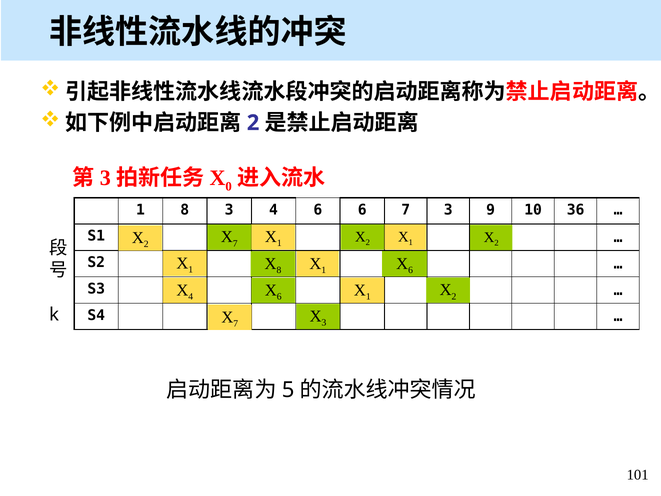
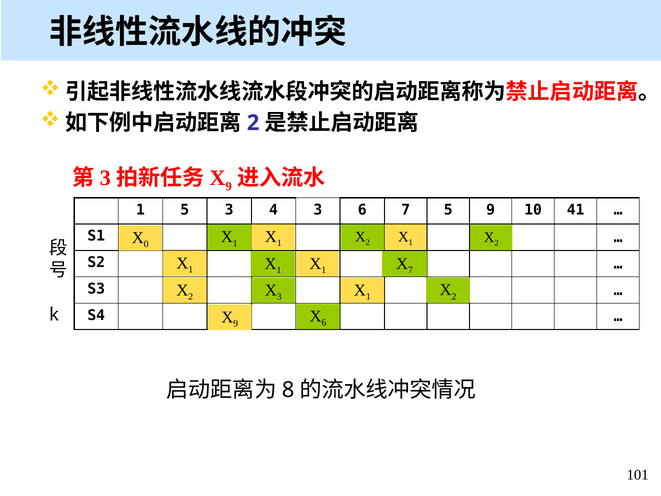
0: 0 -> 9 (229, 186)
1 8: 8 -> 5 (185, 210)
4 6: 6 -> 3 (318, 210)
7 3: 3 -> 5 (448, 210)
36: 36 -> 41 (576, 210)
7: 7 -> 1 (235, 243)
2: 2 -> 0 (146, 244)
6: 6 -> 7 (411, 270)
8: 8 -> 1 (279, 270)
4: 4 -> 2 (191, 296)
6: 6 -> 3 (279, 297)
3: 3 -> 6 (324, 323)
7: 7 -> 9 (236, 323)
5: 5 -> 8 (288, 390)
